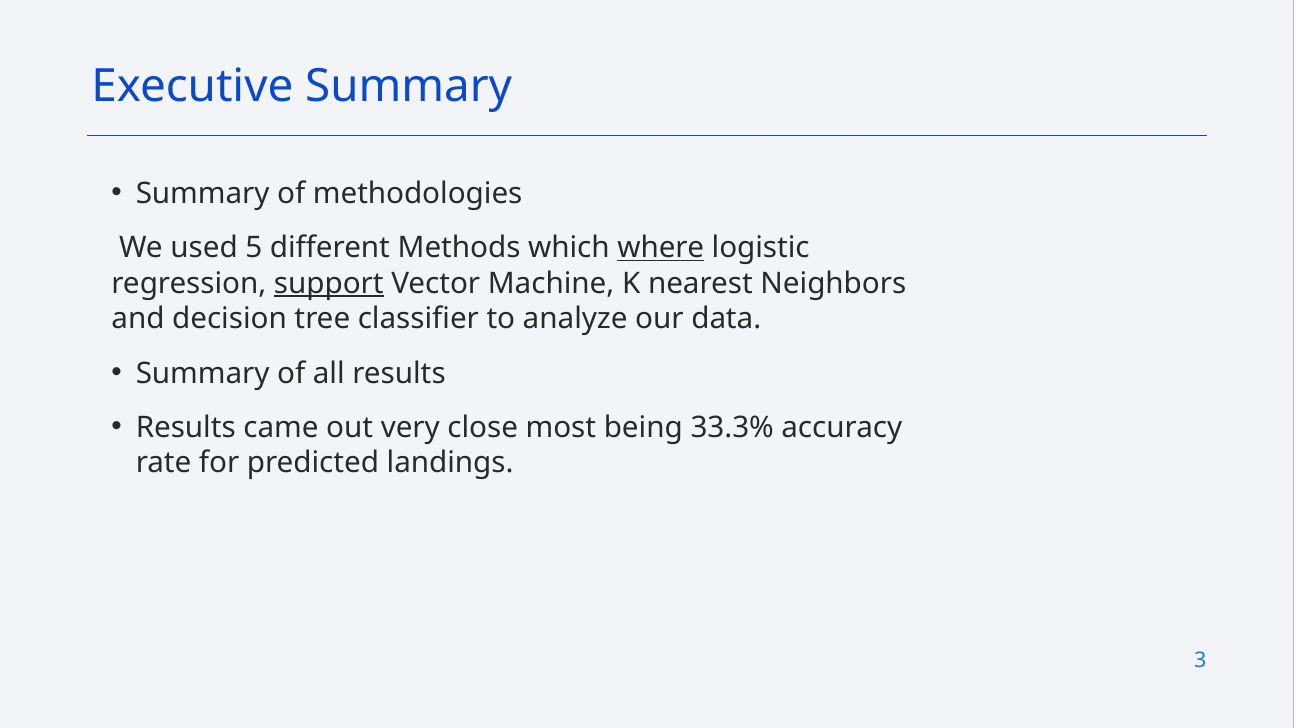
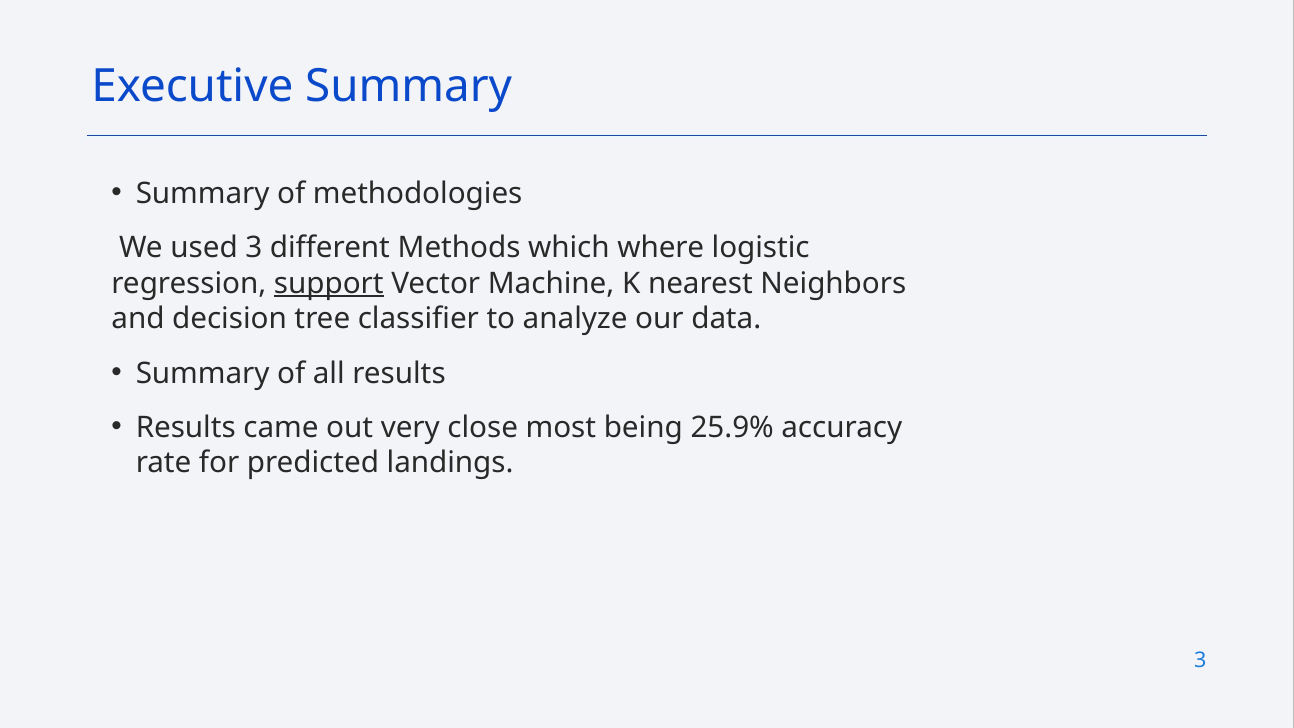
used 5: 5 -> 3 (254, 248)
where underline: present -> none (661, 248)
33.3%: 33.3% -> 25.9% (732, 428)
